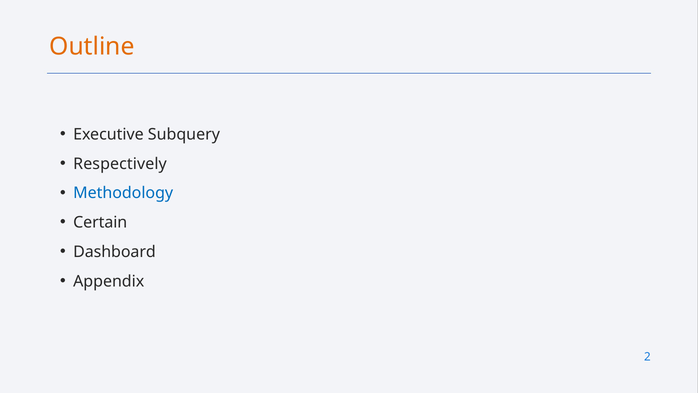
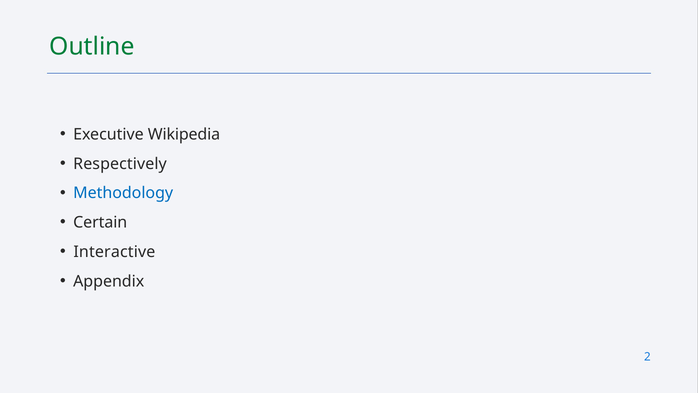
Outline colour: orange -> green (92, 47)
Subquery: Subquery -> Wikipedia (184, 134)
Dashboard: Dashboard -> Interactive (114, 252)
